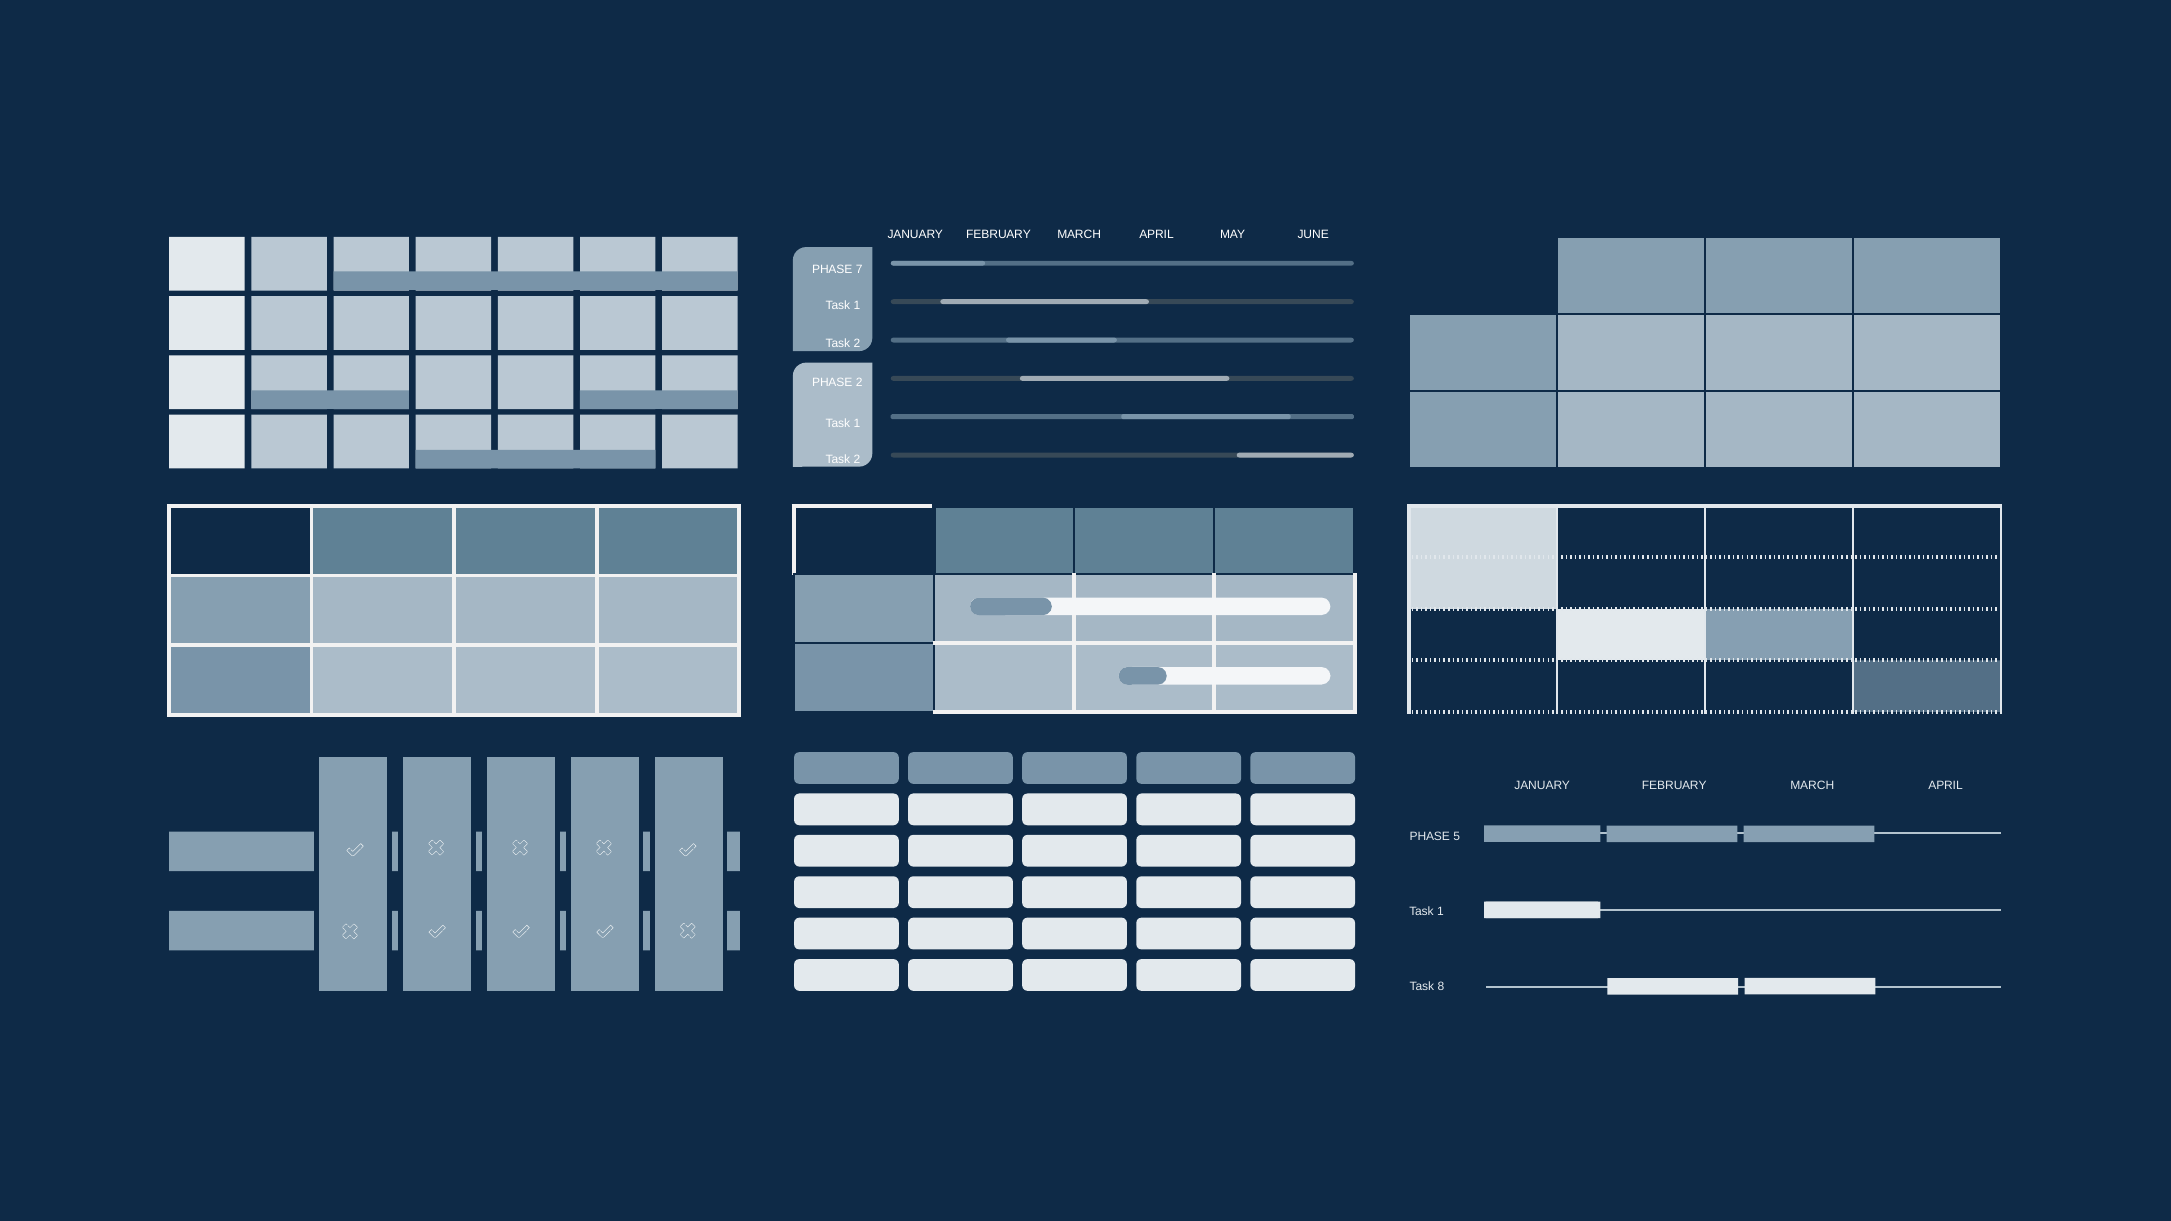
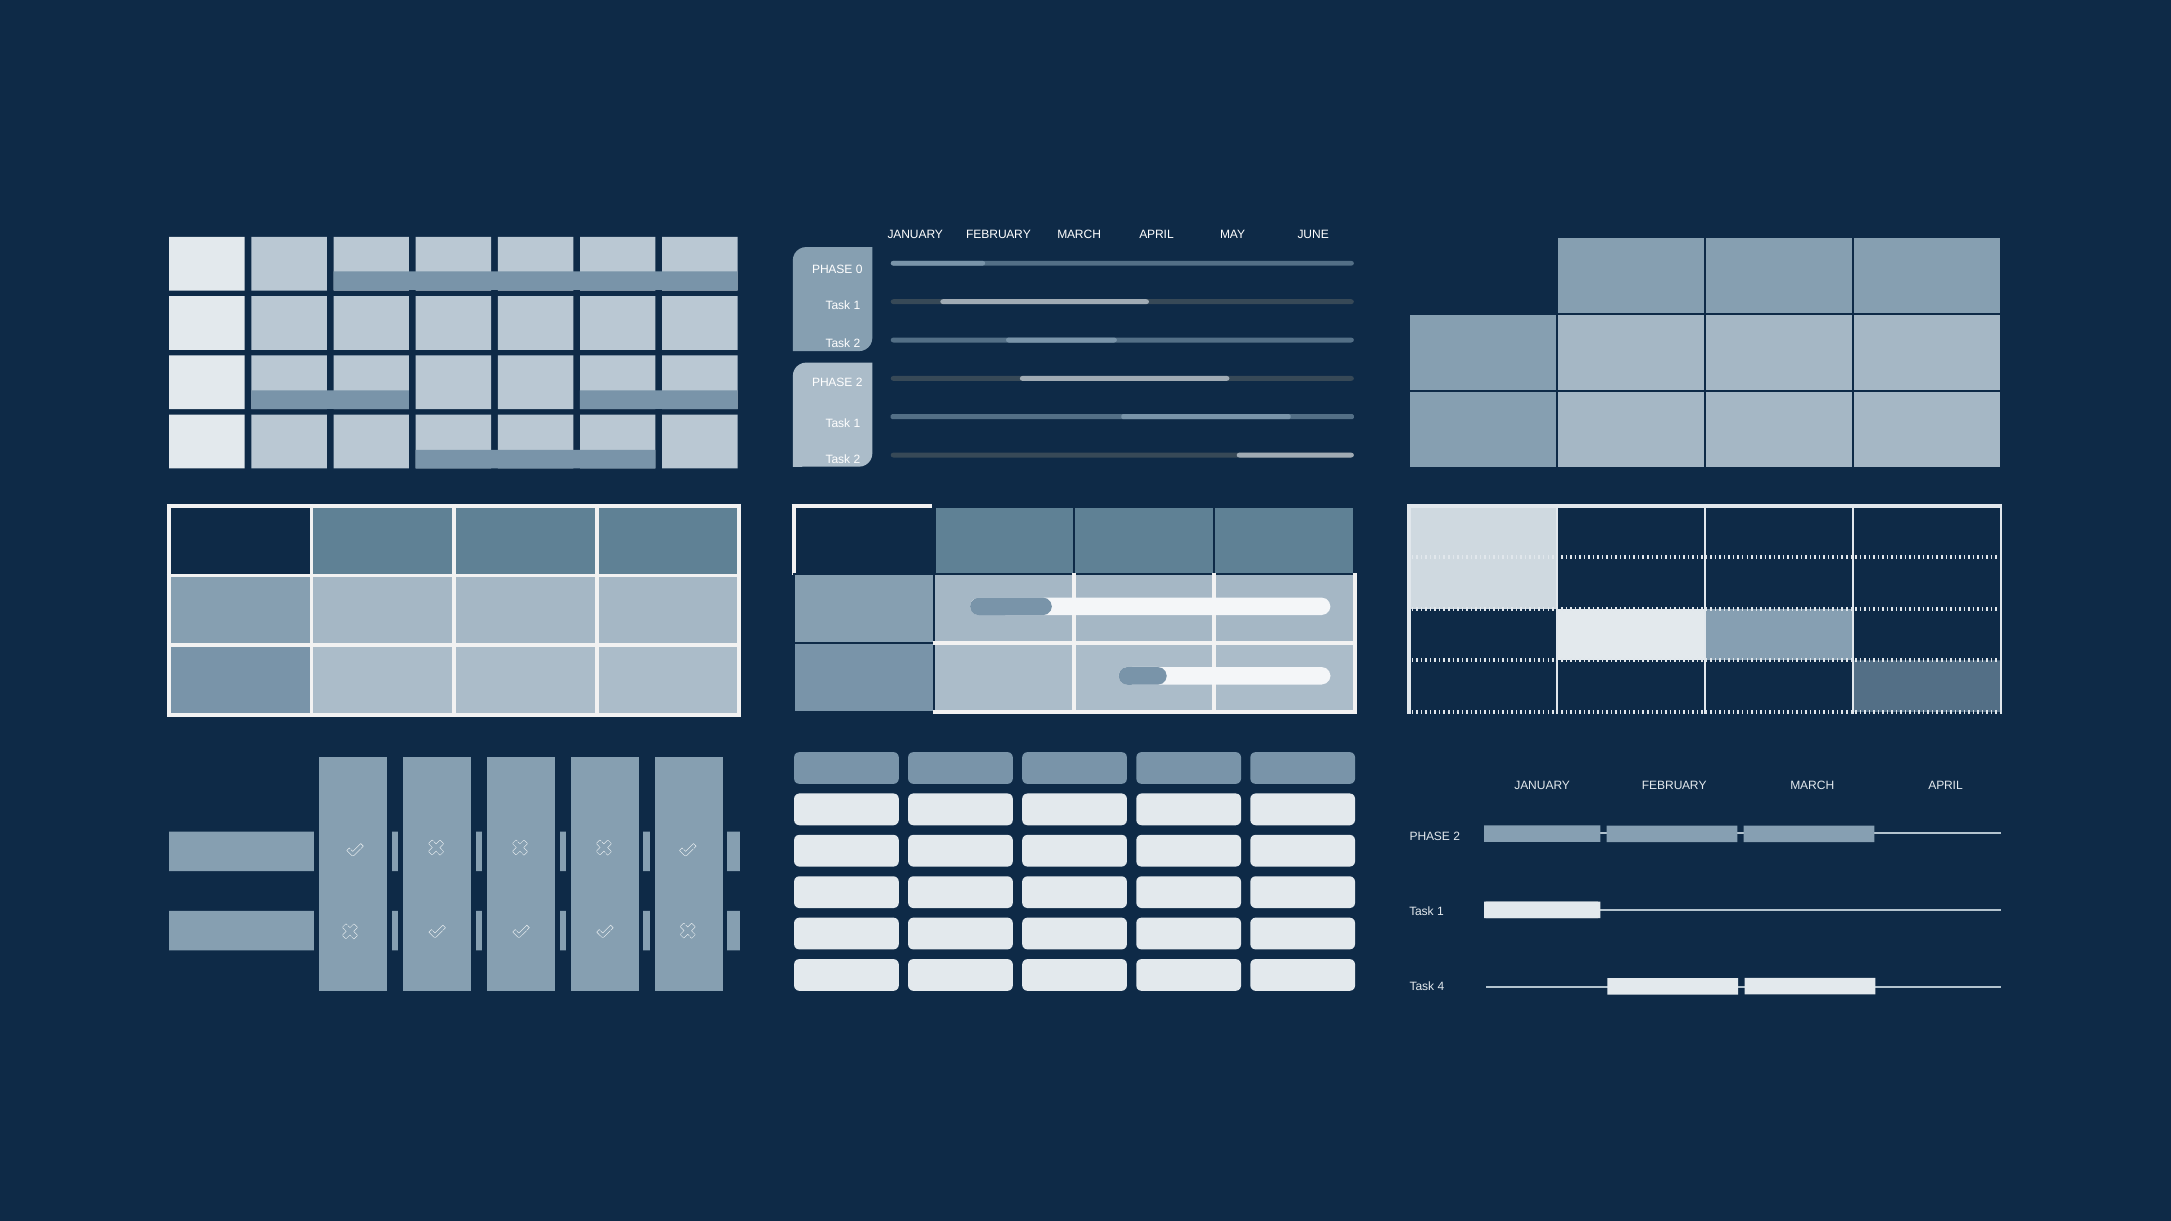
7: 7 -> 0 (859, 269)
5: 5 -> 2 (1457, 836)
8: 8 -> 4 (1441, 987)
